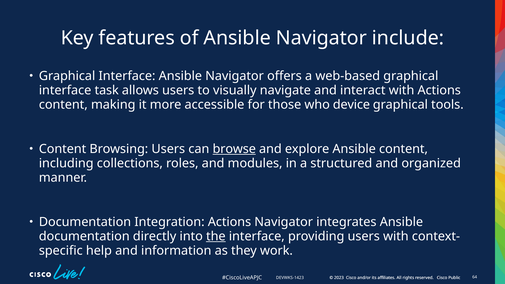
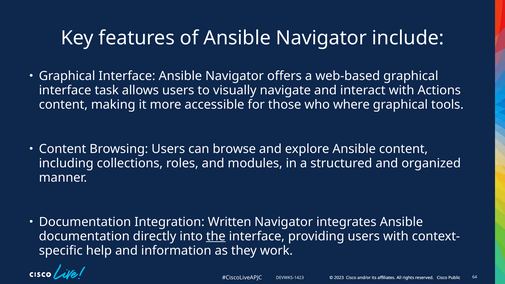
device: device -> where (351, 105)
browse underline: present -> none (234, 149)
Integration Actions: Actions -> Written (230, 222)
